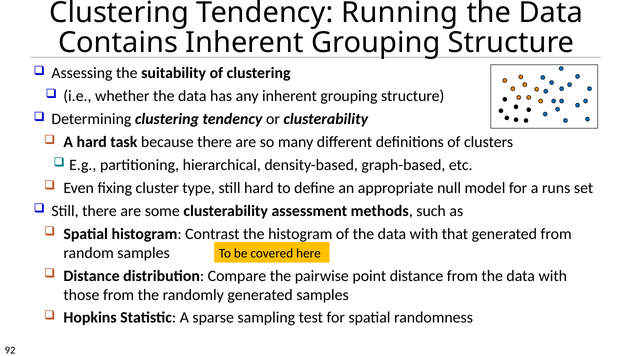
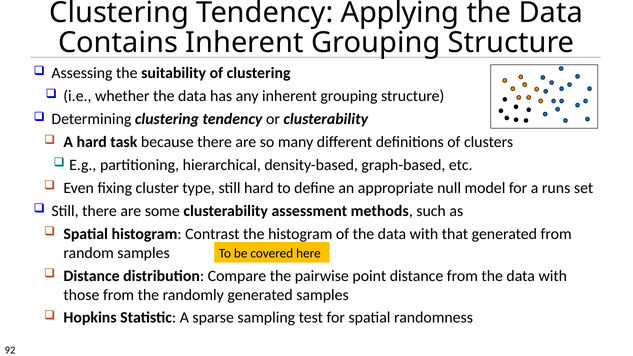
Running: Running -> Applying (400, 13)
